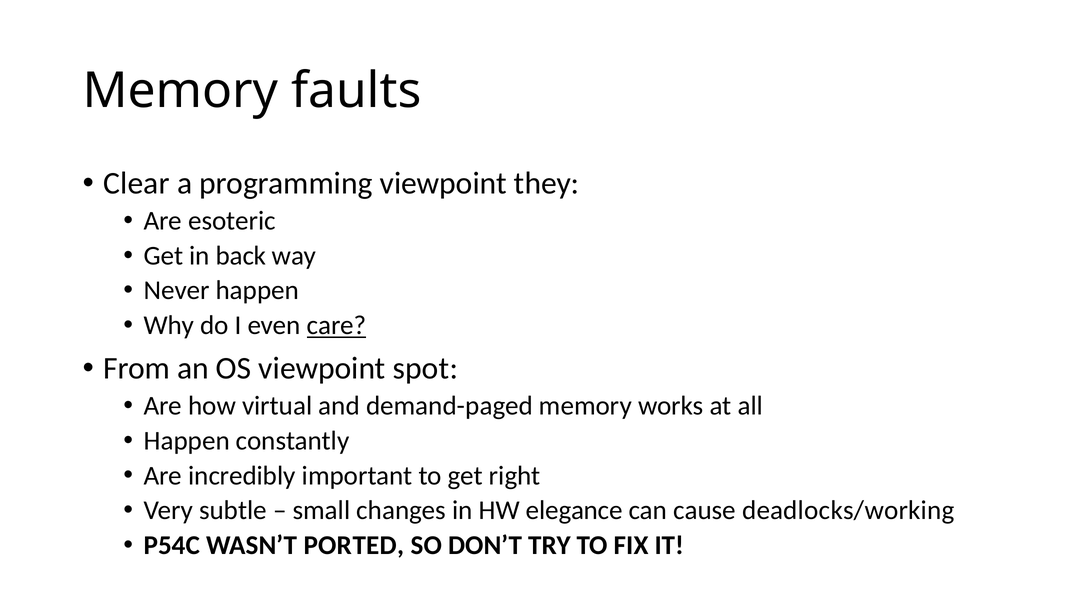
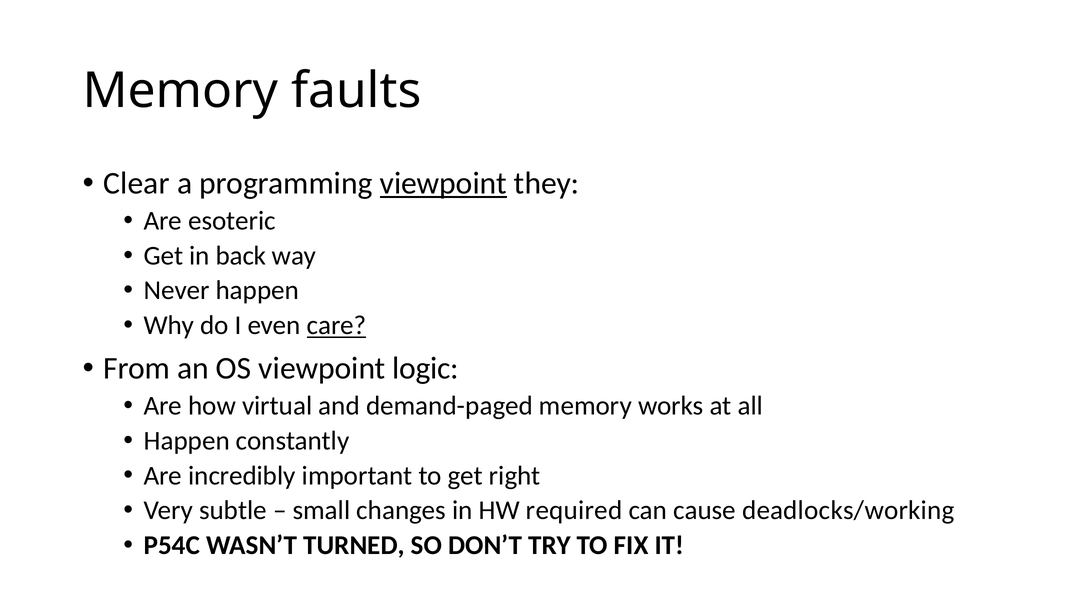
viewpoint underline: none -> present (443, 183)
spot: spot -> logic (426, 369)
elegance: elegance -> required (574, 511)
PORTED: PORTED -> TURNED (354, 546)
